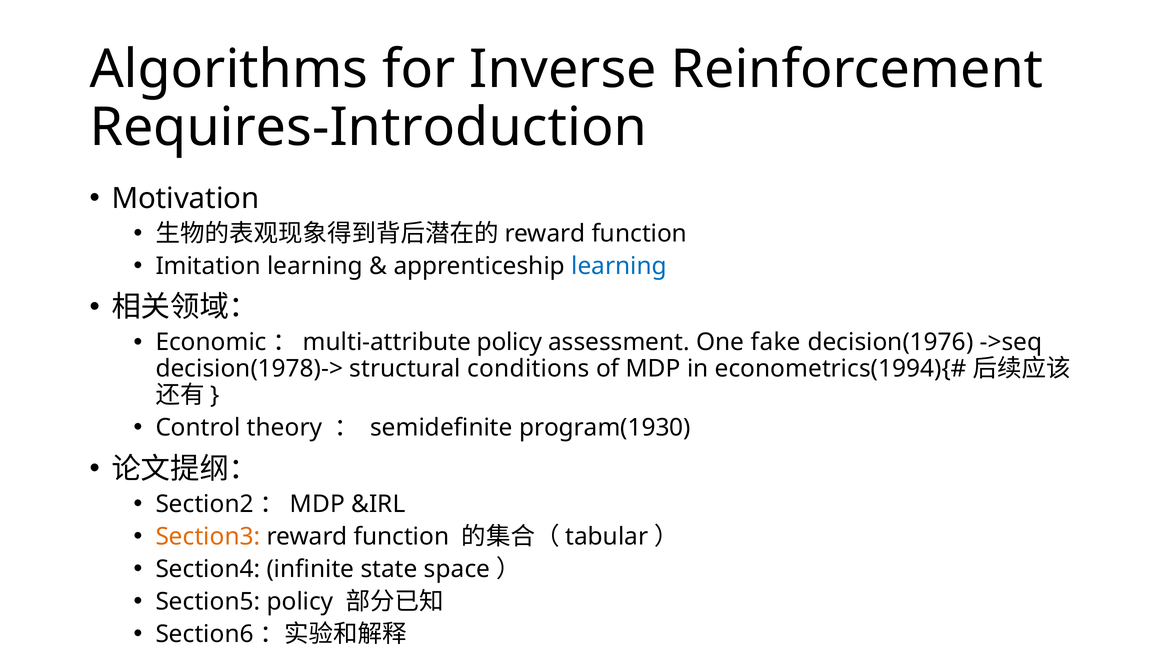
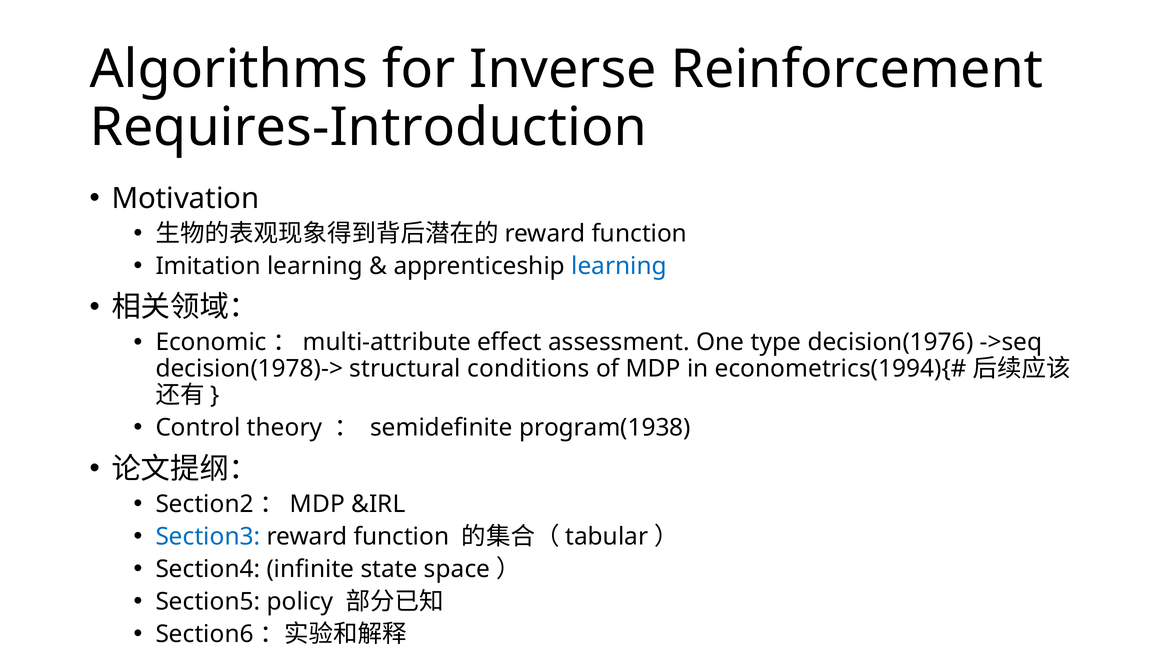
policy: policy -> eﬀect (510, 343)
fake: fake -> type (776, 343)
program(1930: program(1930 -> program(1938 (605, 428)
Section3 colour: orange -> blue (208, 537)
